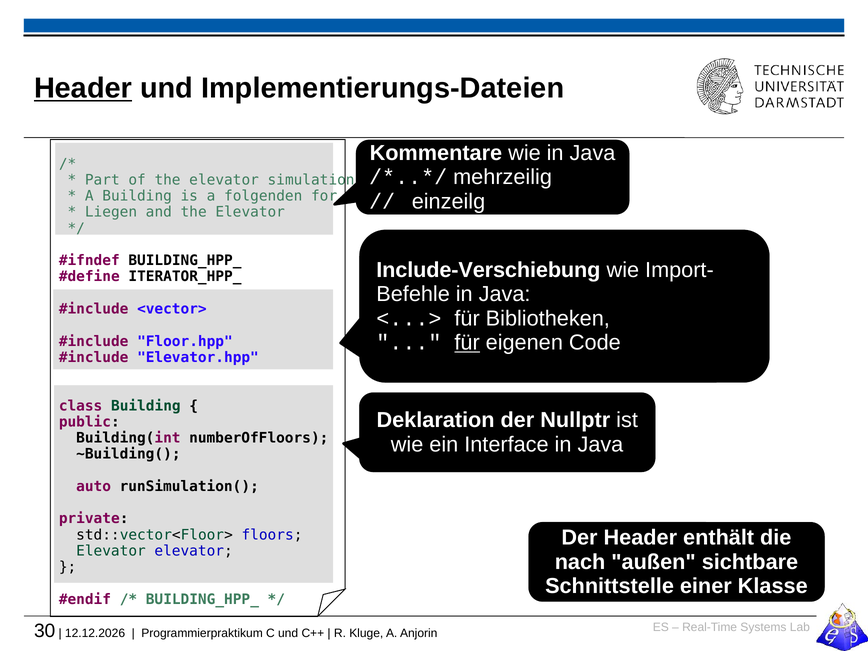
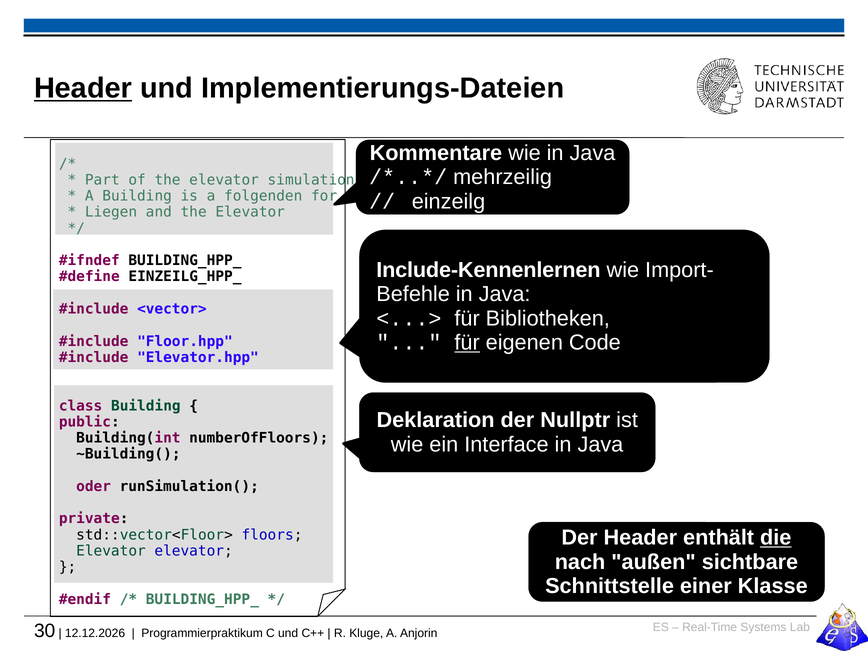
Include-Verschiebung: Include-Verschiebung -> Include-Kennenlernen (488, 270)
ITERATOR_HPP_: ITERATOR_HPP_ -> EINZEILG_HPP_ (185, 277)
auto: auto -> oder (94, 486)
die underline: none -> present (776, 538)
